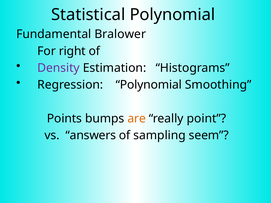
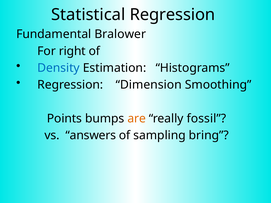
Statistical Polynomial: Polynomial -> Regression (172, 15)
Density colour: purple -> blue (59, 68)
Regression Polynomial: Polynomial -> Dimension (149, 85)
point: point -> fossil (206, 119)
seem: seem -> bring (209, 135)
